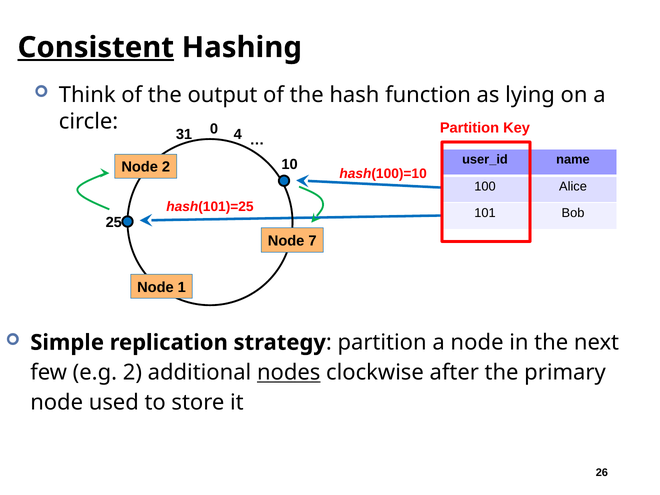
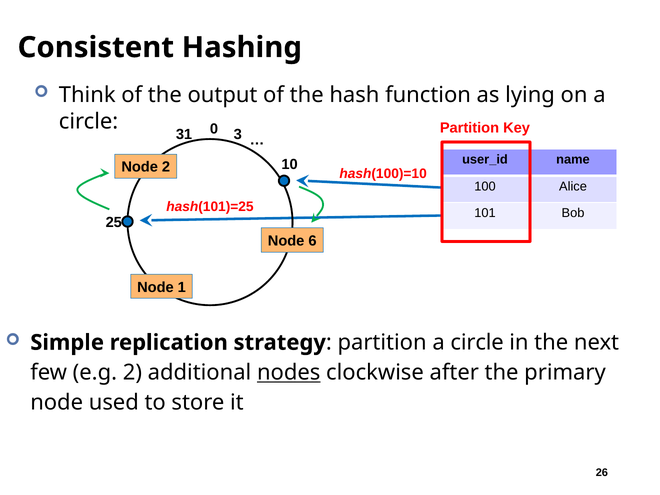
Consistent underline: present -> none (96, 47)
4: 4 -> 3 (238, 134)
7: 7 -> 6 (312, 241)
node: node -> circle (477, 343)
